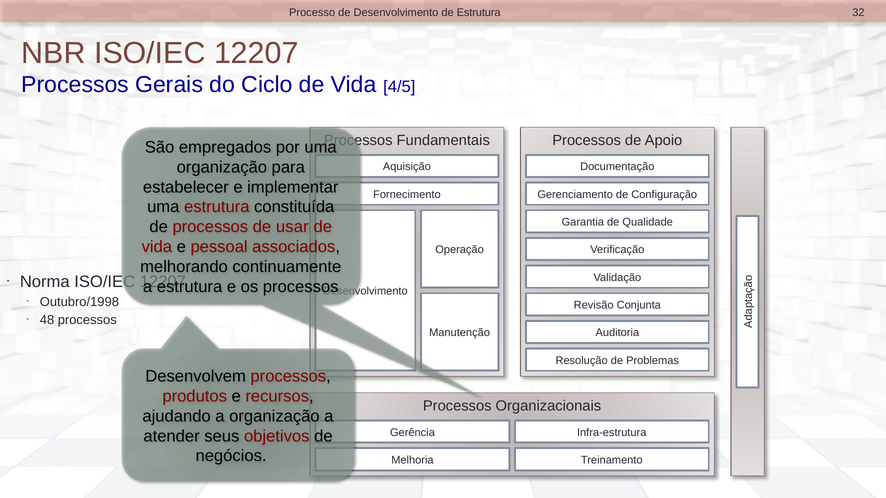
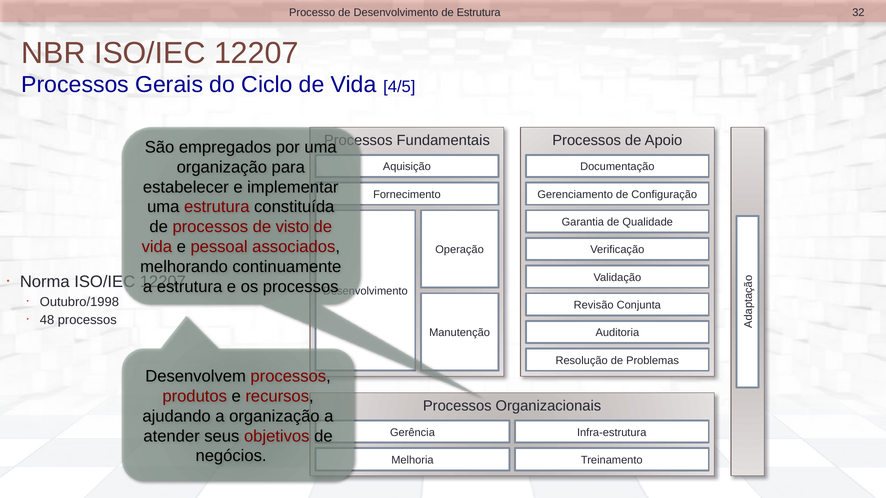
usar: usar -> visto (292, 227)
